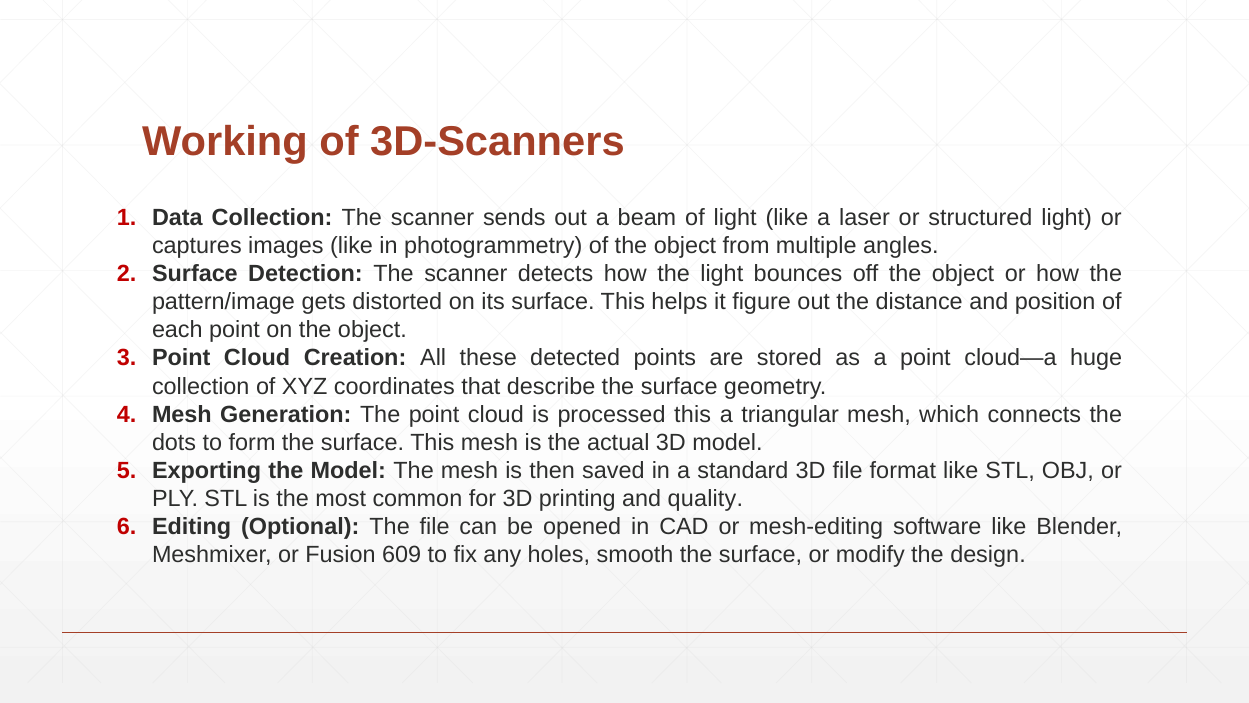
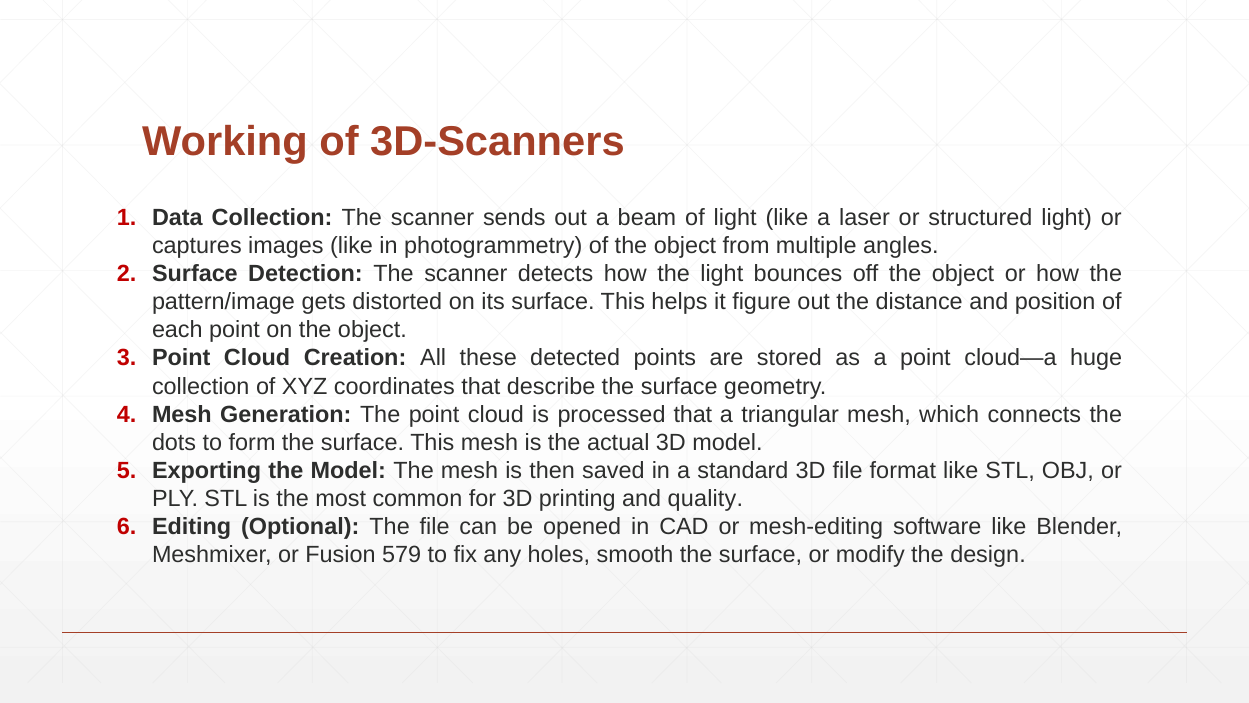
processed this: this -> that (693, 414)
609: 609 -> 579 (402, 555)
